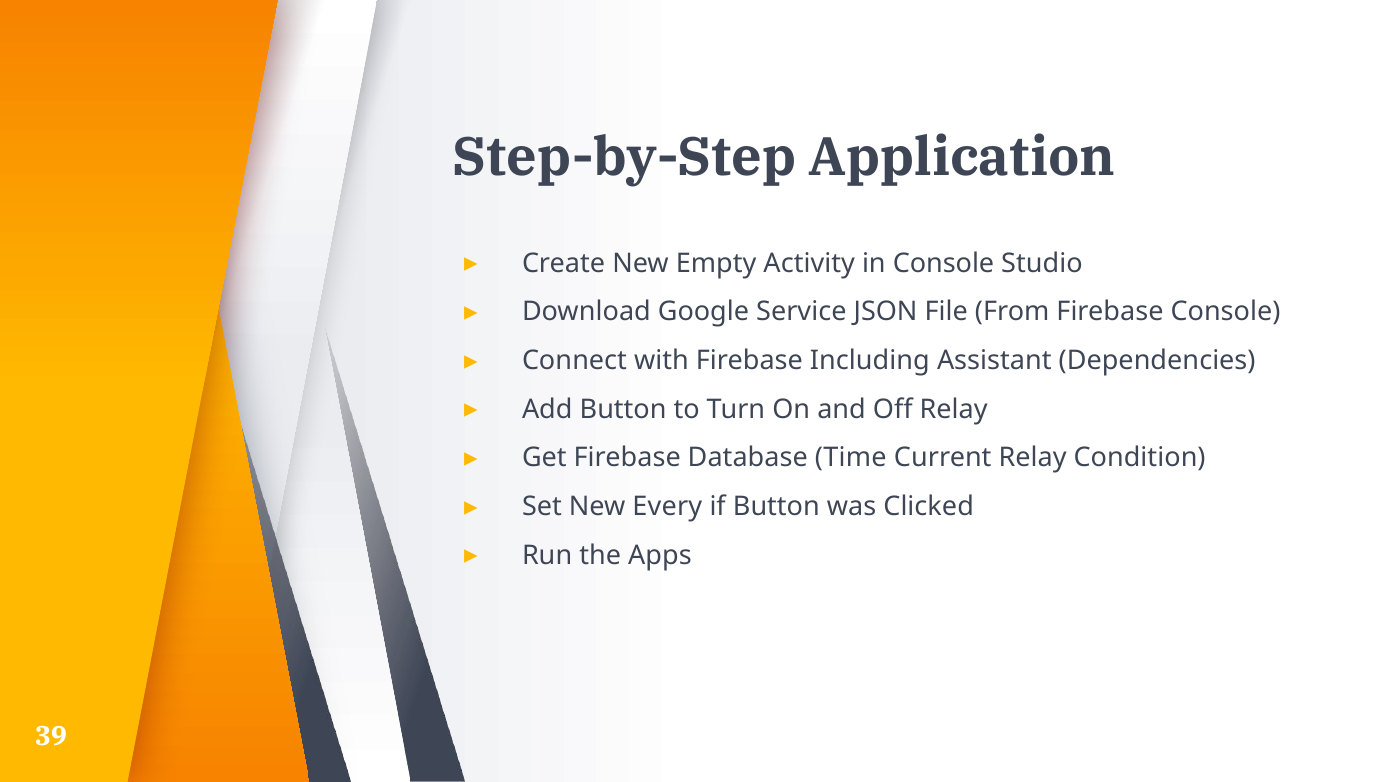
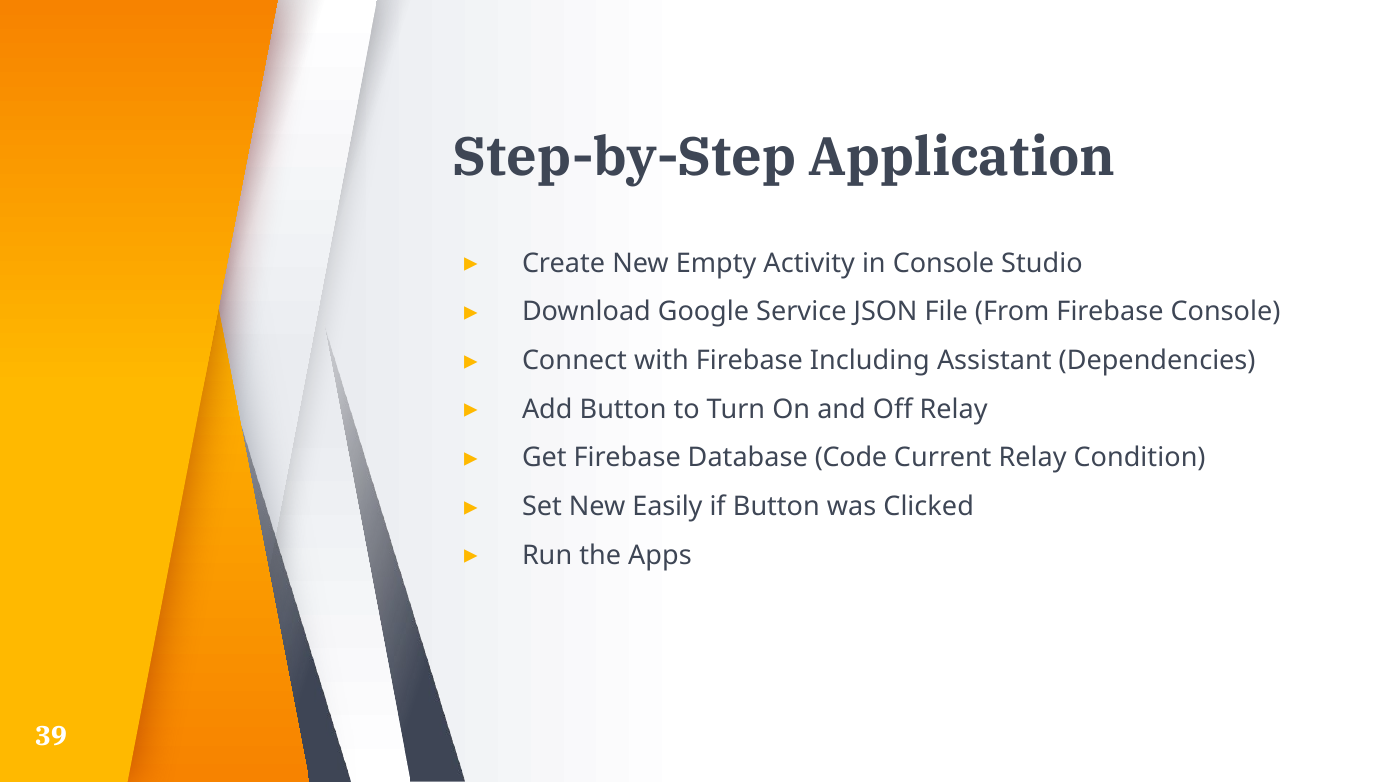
Time: Time -> Code (851, 458)
Every: Every -> Easily (667, 507)
